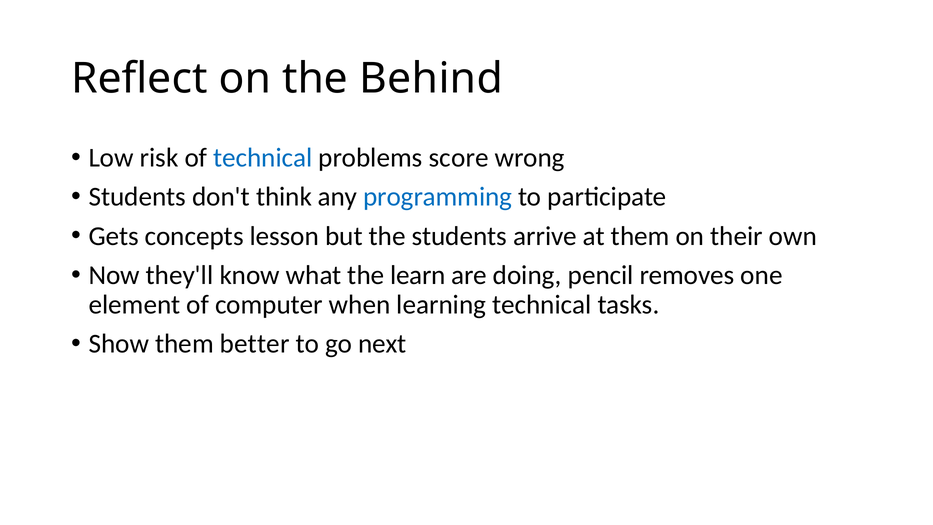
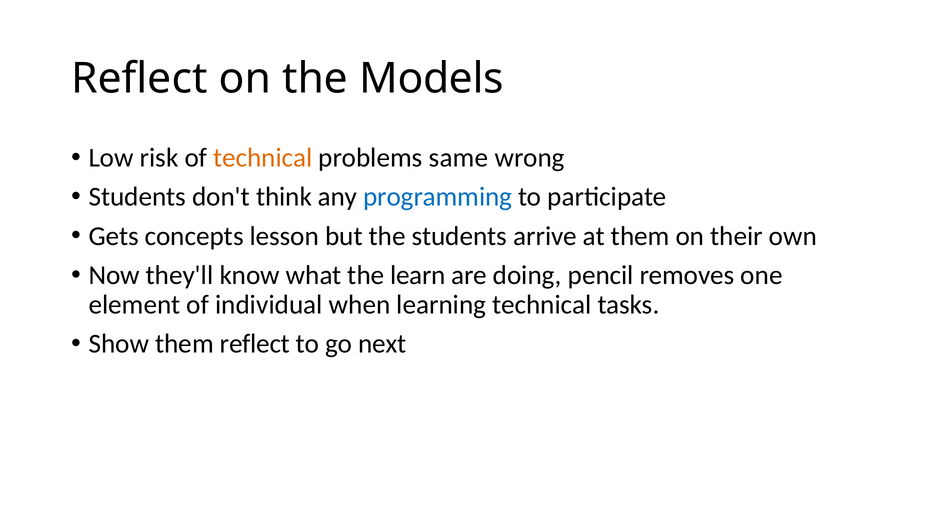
Behind: Behind -> Models (431, 78)
technical colour: blue -> orange (263, 158)
score: score -> same (459, 158)
computer: computer -> individual (269, 304)
them better: better -> reflect (255, 344)
